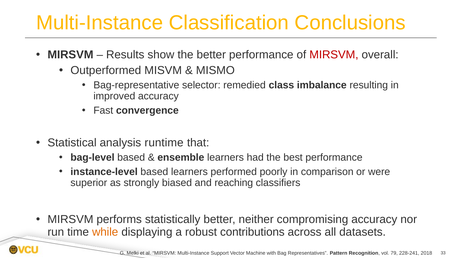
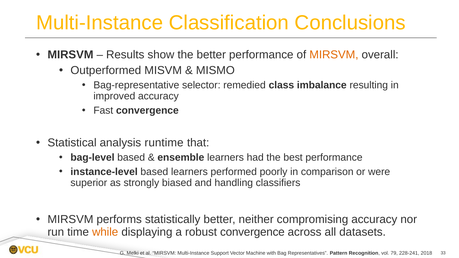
MIRSVM colour: red -> orange (334, 55)
reaching: reaching -> handling (234, 183)
robust contributions: contributions -> convergence (252, 232)
